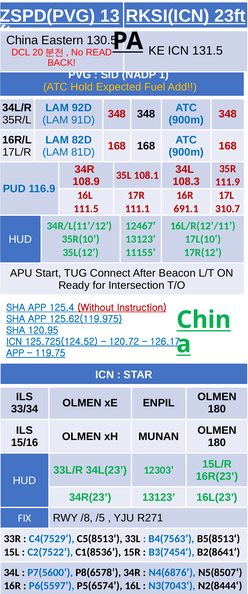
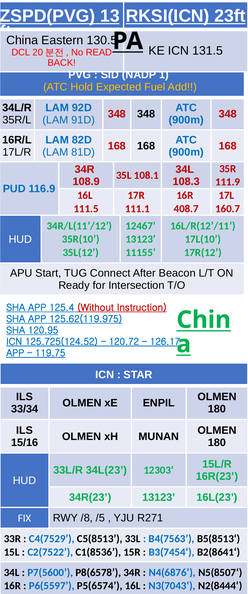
691.1: 691.1 -> 408.7 (186, 208)
310.7: 310.7 -> 160.7 (228, 208)
